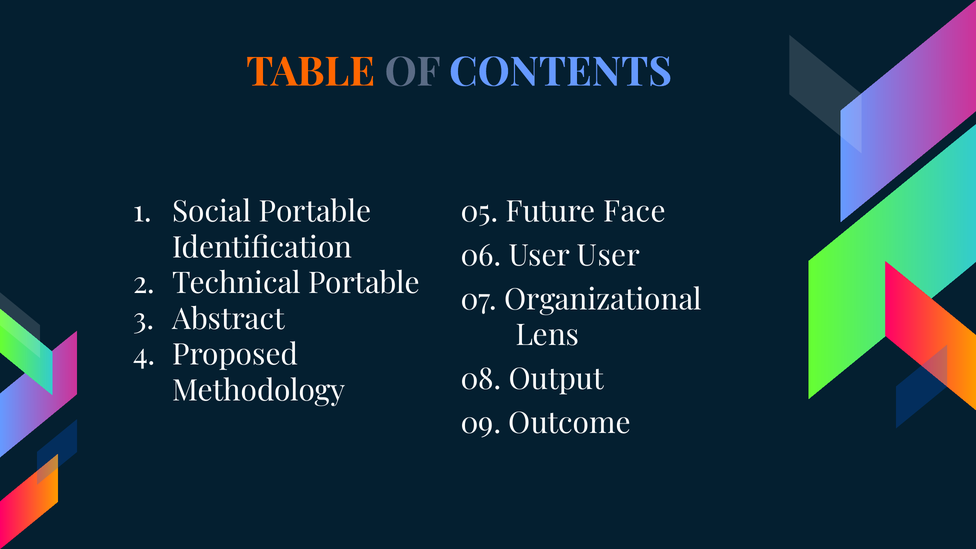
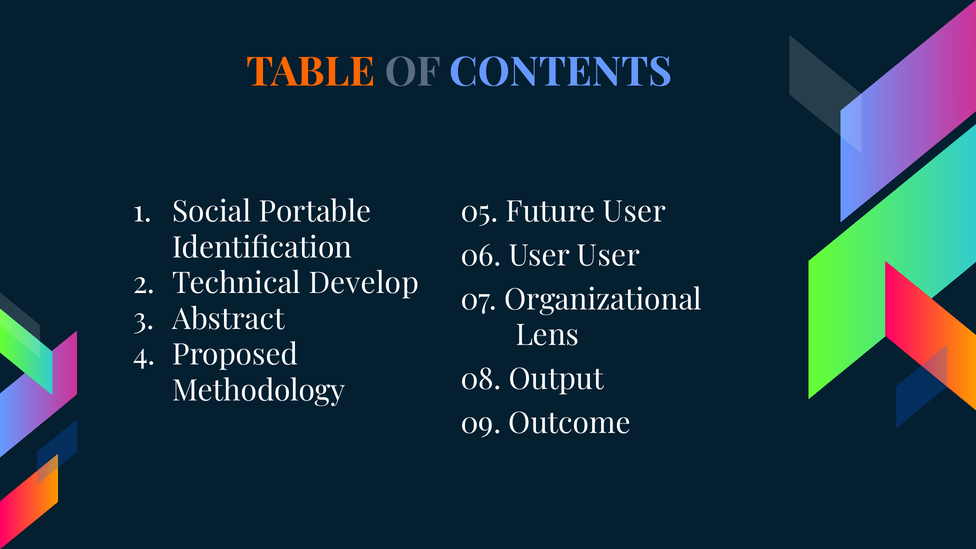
Future Face: Face -> User (634, 212)
Technical Portable: Portable -> Develop (364, 283)
